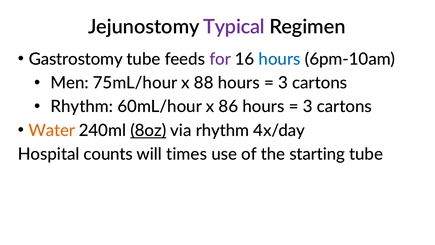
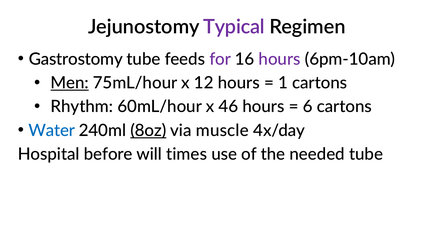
hours colour: blue -> purple (280, 59)
Men underline: none -> present (70, 83)
88: 88 -> 12 (204, 83)
3: 3 -> 1 (283, 83)
86: 86 -> 46 (228, 107)
3: 3 -> 6 (308, 107)
Water colour: orange -> blue (52, 130)
via rhythm: rhythm -> muscle (222, 130)
counts: counts -> before (108, 154)
starting: starting -> needed (317, 154)
